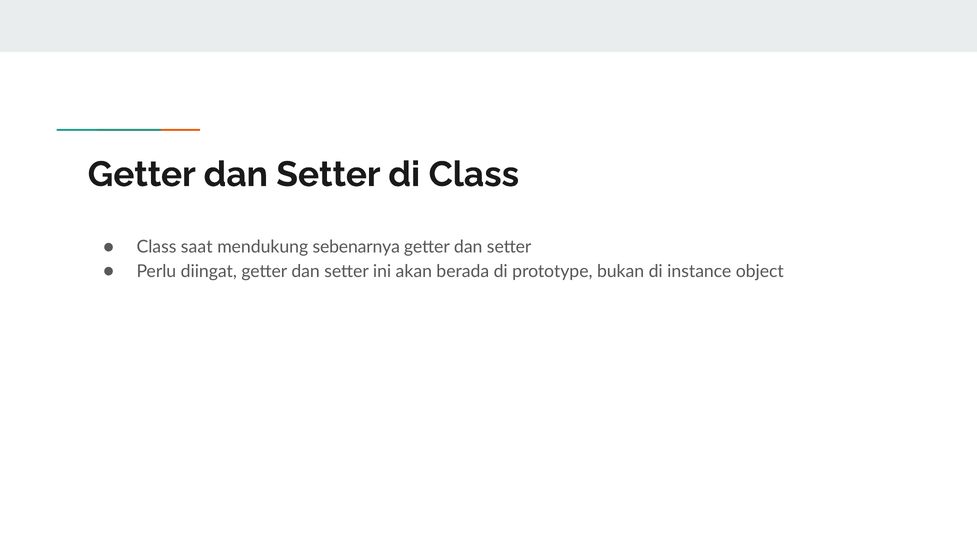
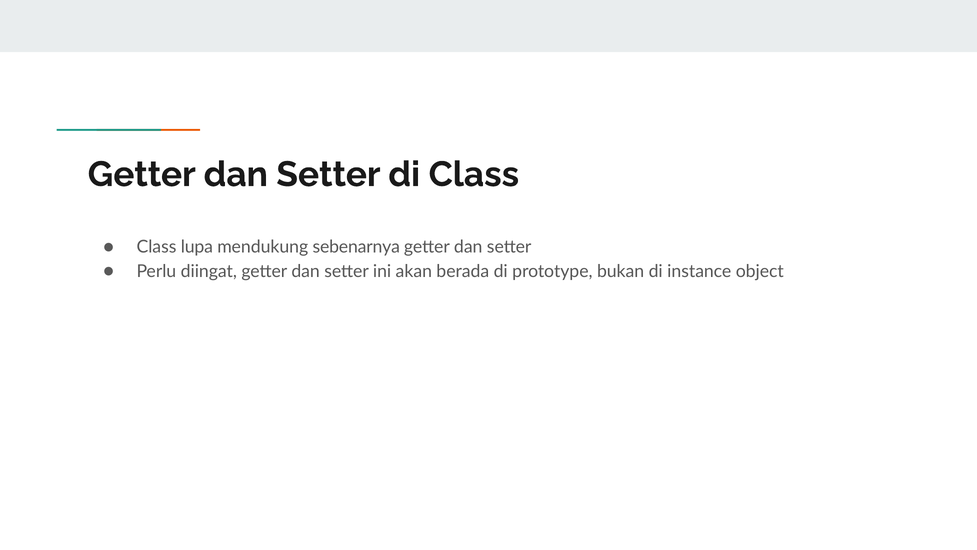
saat: saat -> lupa (197, 247)
